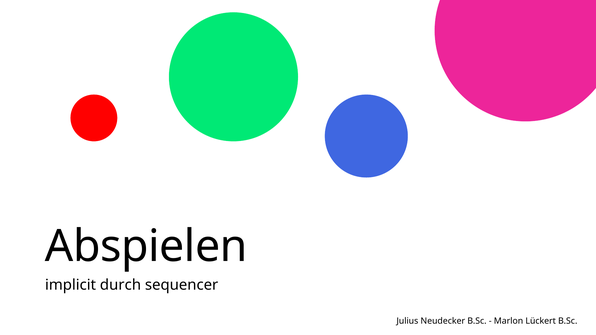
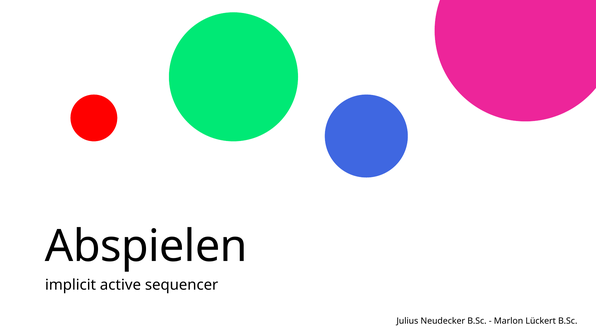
durch: durch -> active (120, 285)
